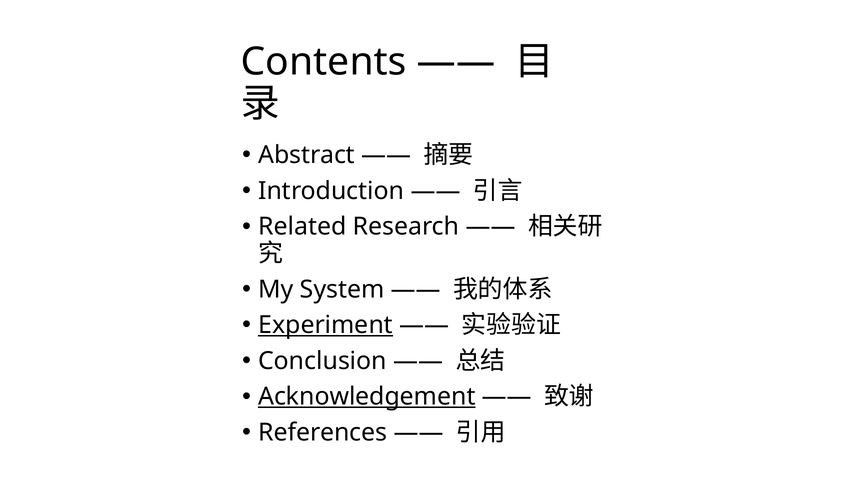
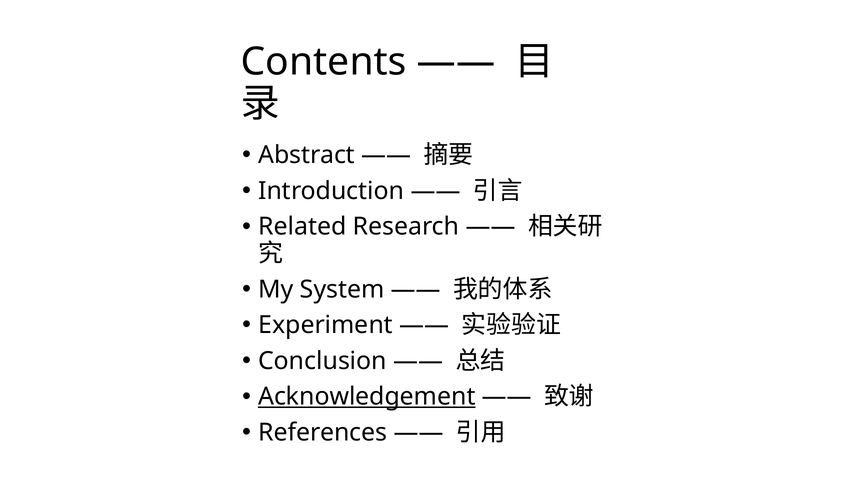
Experiment underline: present -> none (326, 325)
